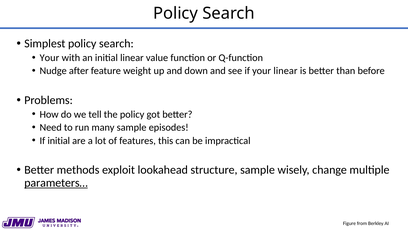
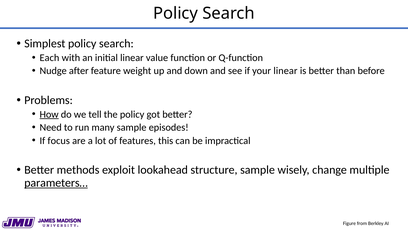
Your: Your -> Each (49, 58)
How underline: none -> present (49, 114)
If initial: initial -> focus (59, 140)
